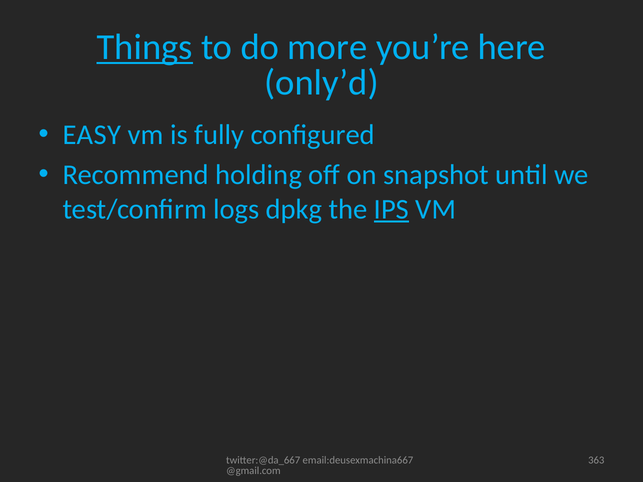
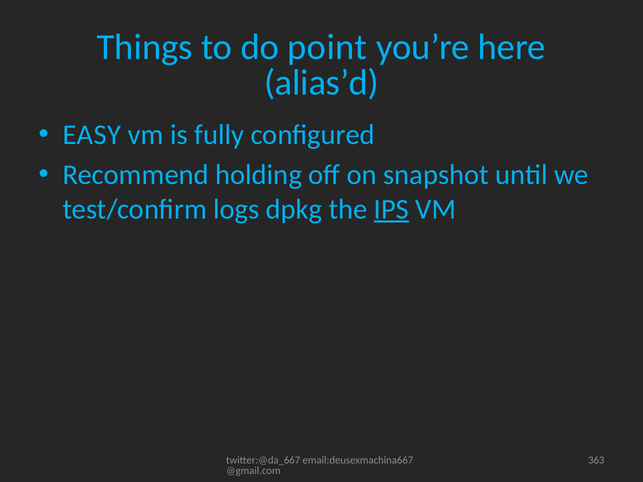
Things underline: present -> none (145, 47)
more: more -> point (327, 47)
only’d: only’d -> alias’d (322, 83)
